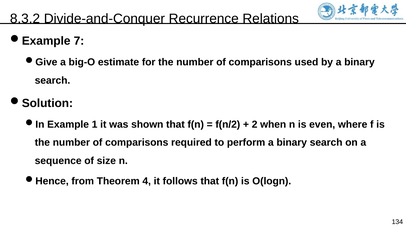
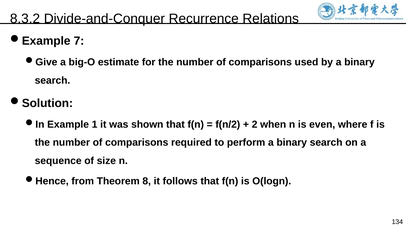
4: 4 -> 8 (147, 181)
